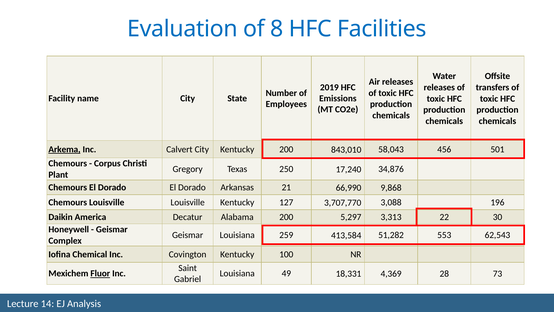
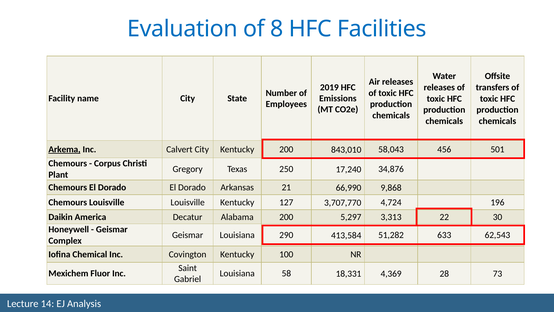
3,088: 3,088 -> 4,724 (391, 202)
259: 259 -> 290 (286, 235)
553: 553 -> 633 (444, 235)
Fluor underline: present -> none (100, 273)
49: 49 -> 58 (286, 273)
